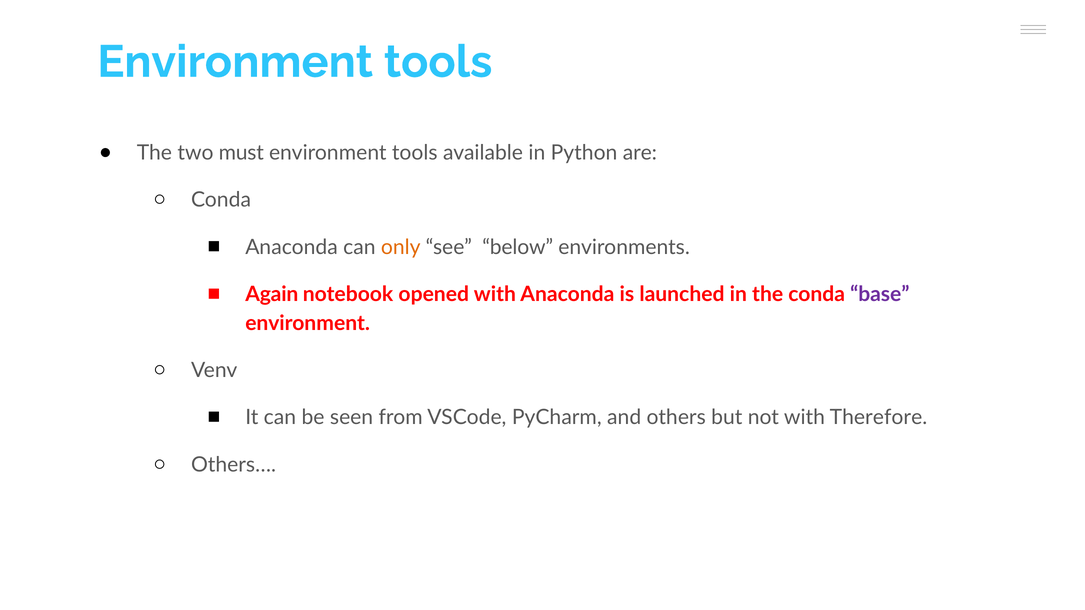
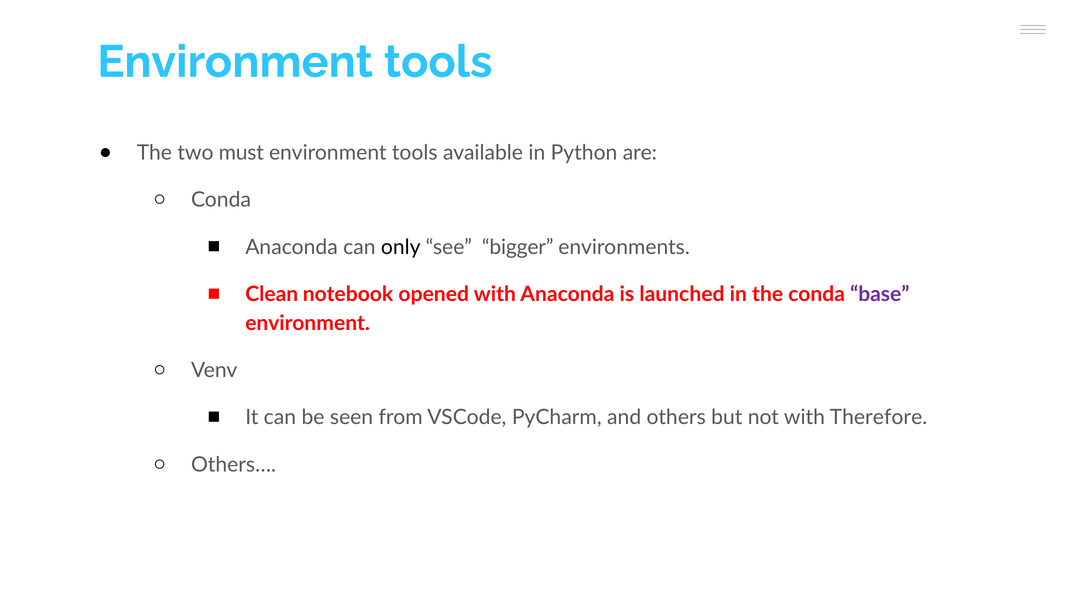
only colour: orange -> black (401, 247)
below: below -> bigger (518, 247)
Again: Again -> Clean (272, 294)
